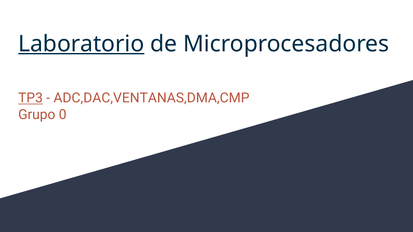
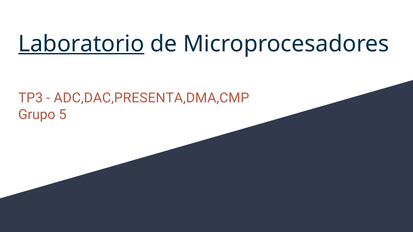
TP3 underline: present -> none (31, 98)
ADC,DAC,VENTANAS,DMA,CMP: ADC,DAC,VENTANAS,DMA,CMP -> ADC,DAC,PRESENTA,DMA,CMP (151, 98)
0: 0 -> 5 (63, 115)
